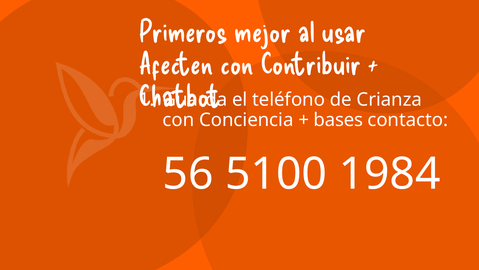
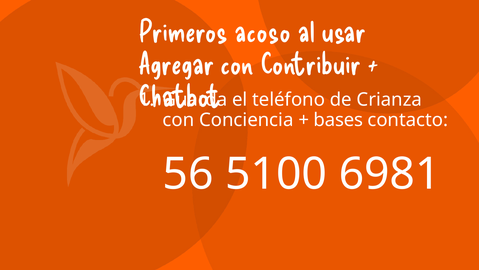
mejor: mejor -> acoso (263, 32)
Afecten: Afecten -> Agregar (176, 64)
1984: 1984 -> 6981 (390, 174)
